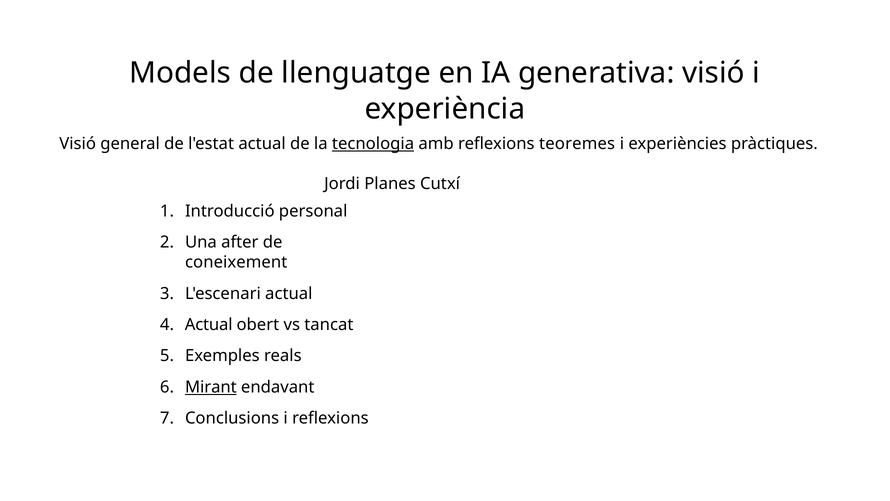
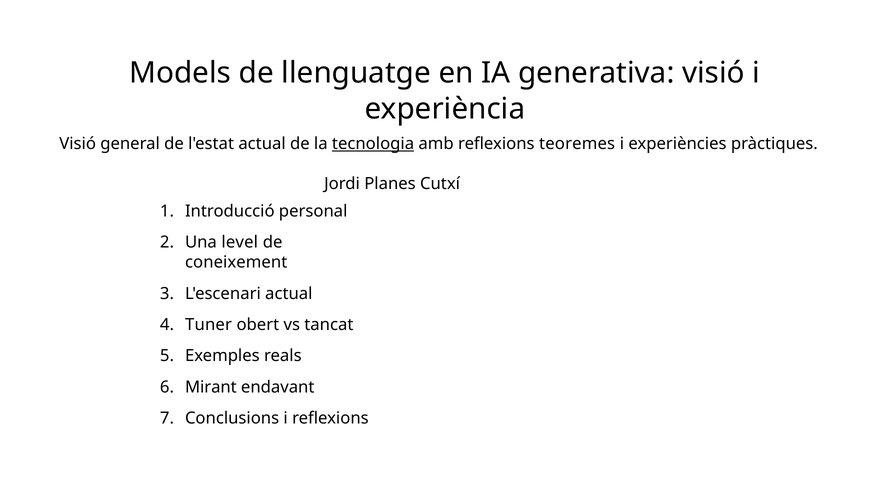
after: after -> level (240, 242)
Actual: Actual -> Tuner (209, 325)
Mirant underline: present -> none (211, 387)
